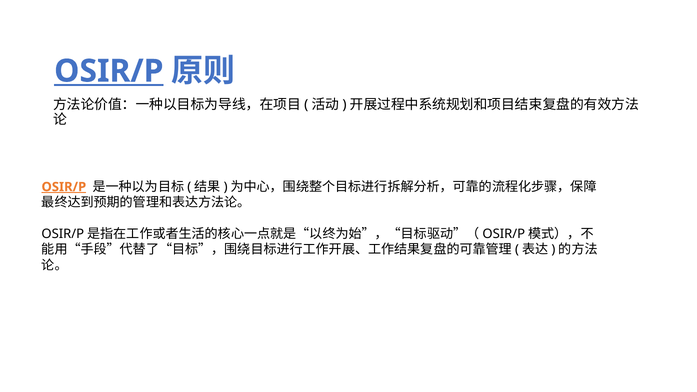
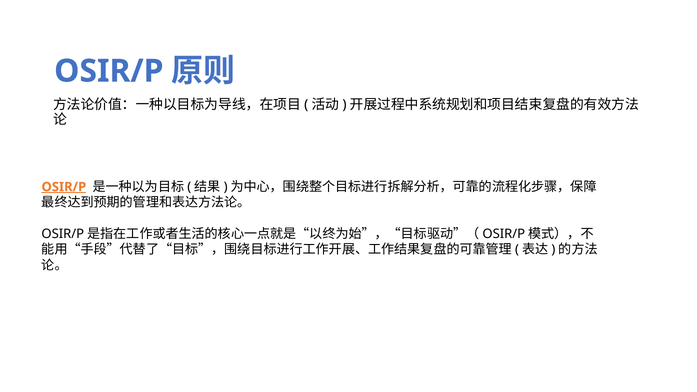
OSIR/P underline: present -> none (109, 71)
